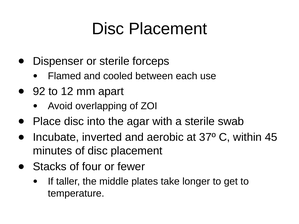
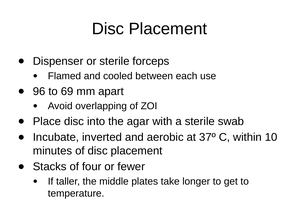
92: 92 -> 96 (39, 91)
12: 12 -> 69 (67, 91)
45: 45 -> 10 (271, 137)
